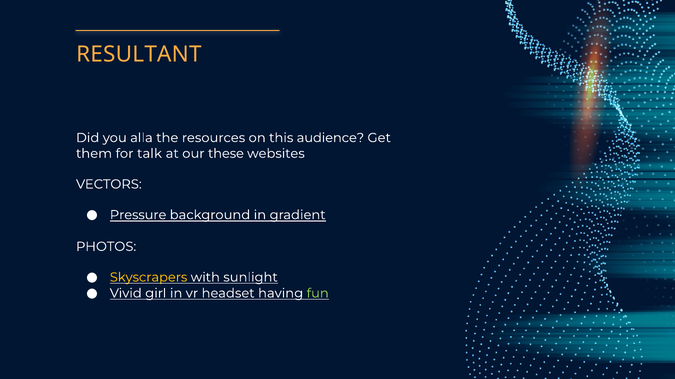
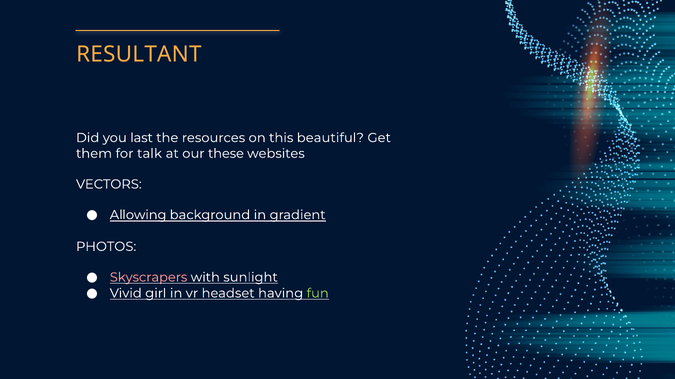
alla: alla -> last (142, 138)
audience: audience -> beautiful (330, 138)
Pressure: Pressure -> Allowing (138, 215)
Skyscrapers colour: yellow -> pink (149, 278)
